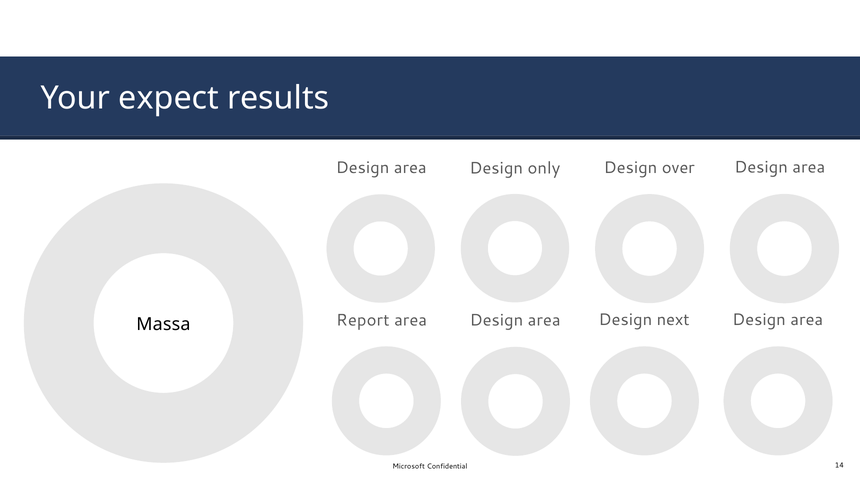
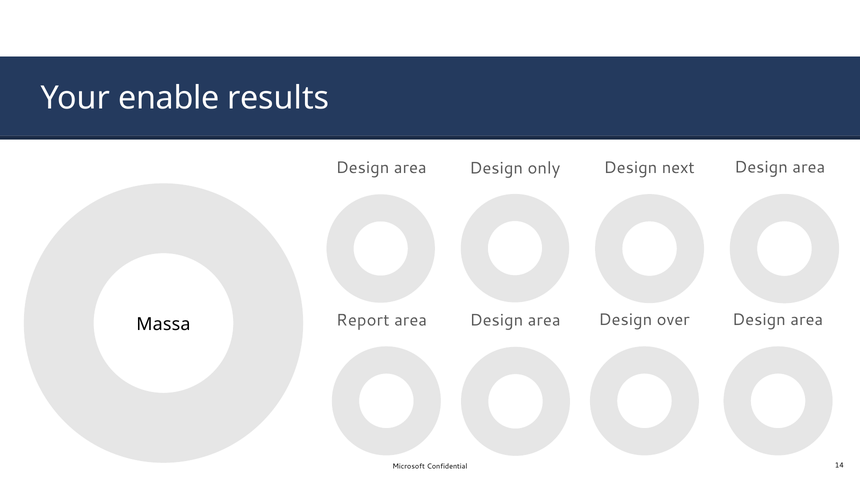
expect: expect -> enable (169, 98)
over: over -> next (678, 168)
next: next -> over (673, 320)
